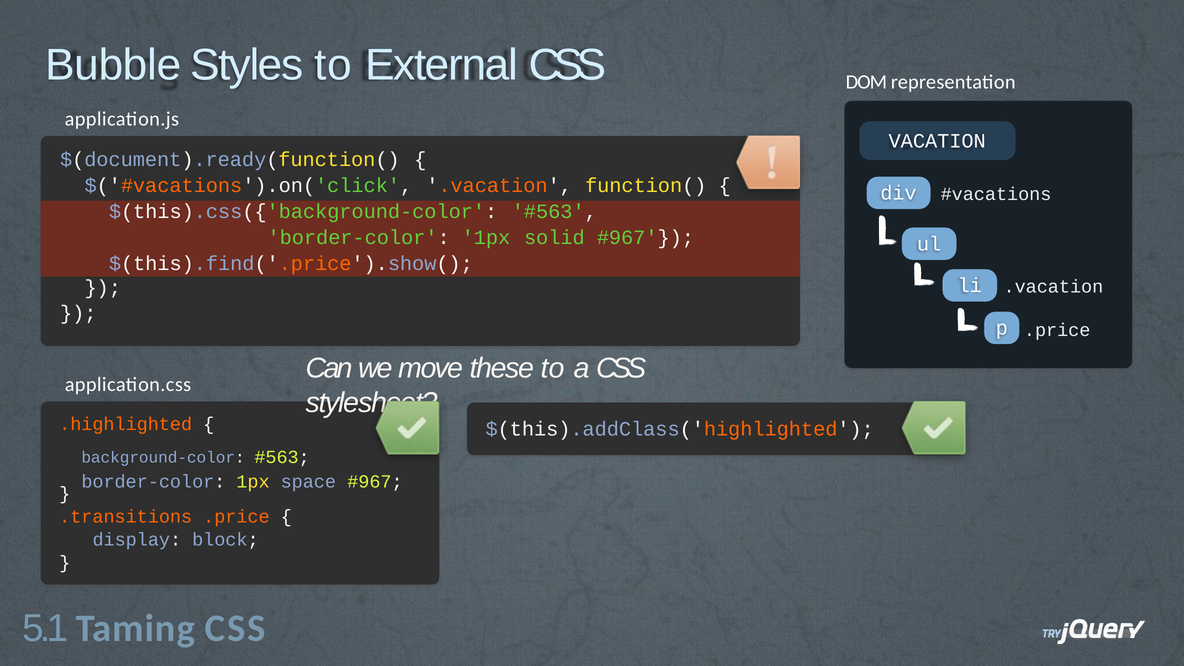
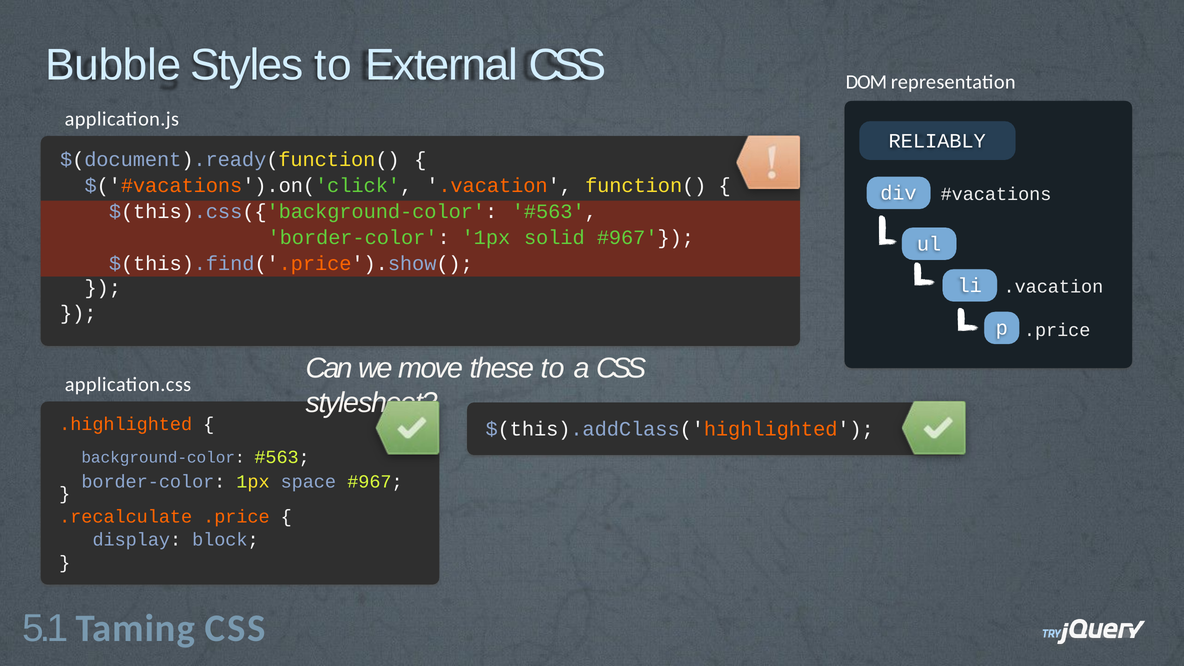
VACATION: VACATION -> RELIABLY (937, 141)
.transitions: .transitions -> .recalculate (126, 516)
